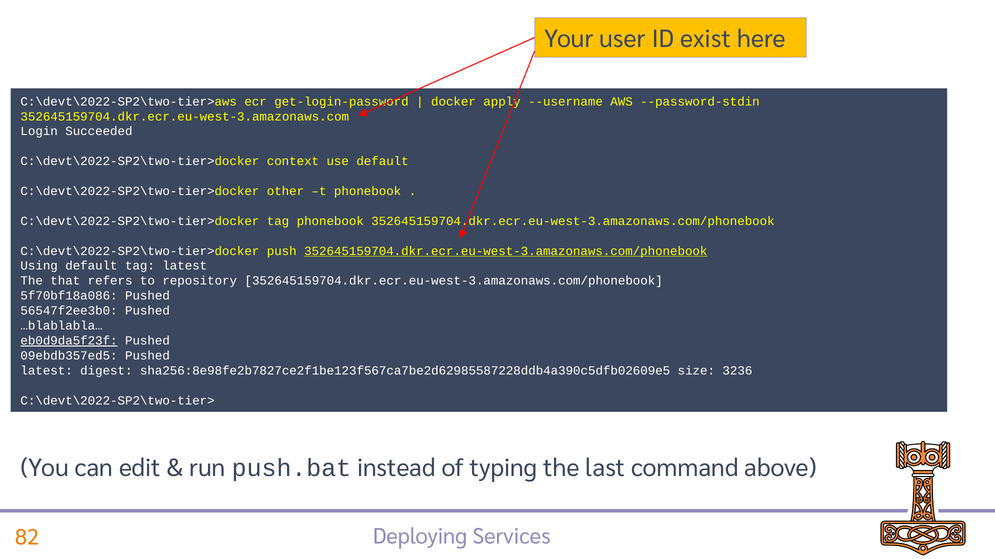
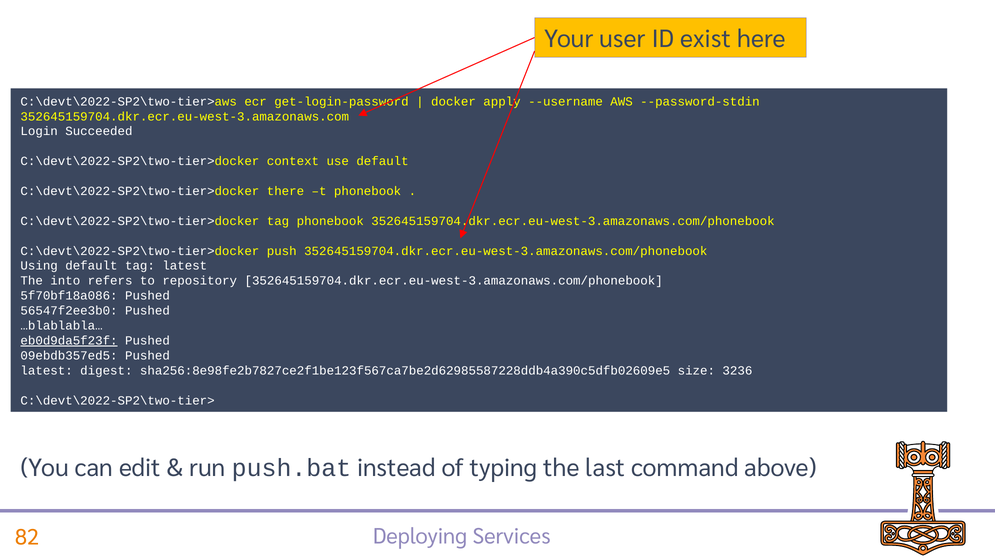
other: other -> there (285, 191)
352645159704.dkr.ecr.eu-west-3.amazonaws.com/phonebook underline: present -> none (506, 251)
that: that -> into (65, 281)
